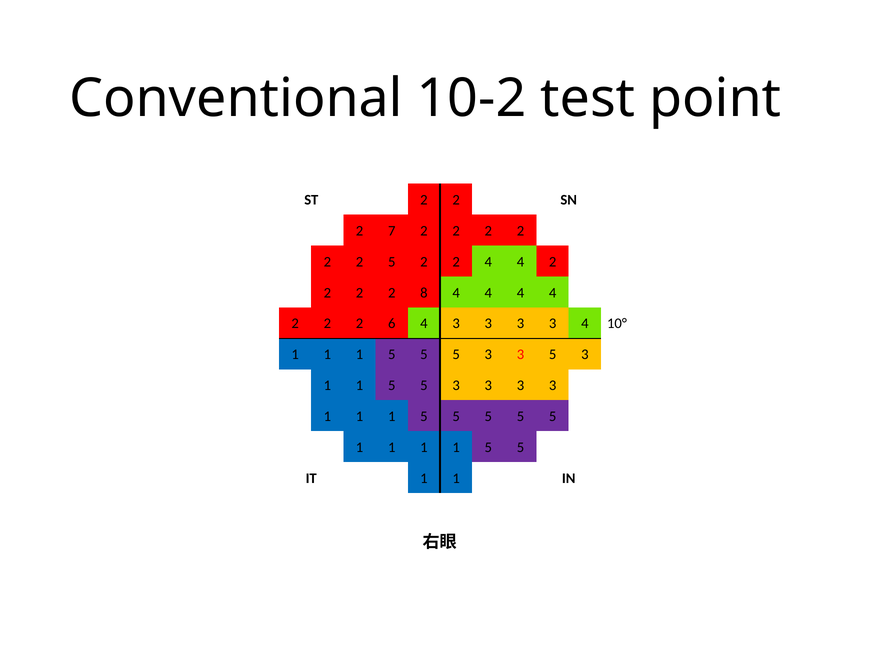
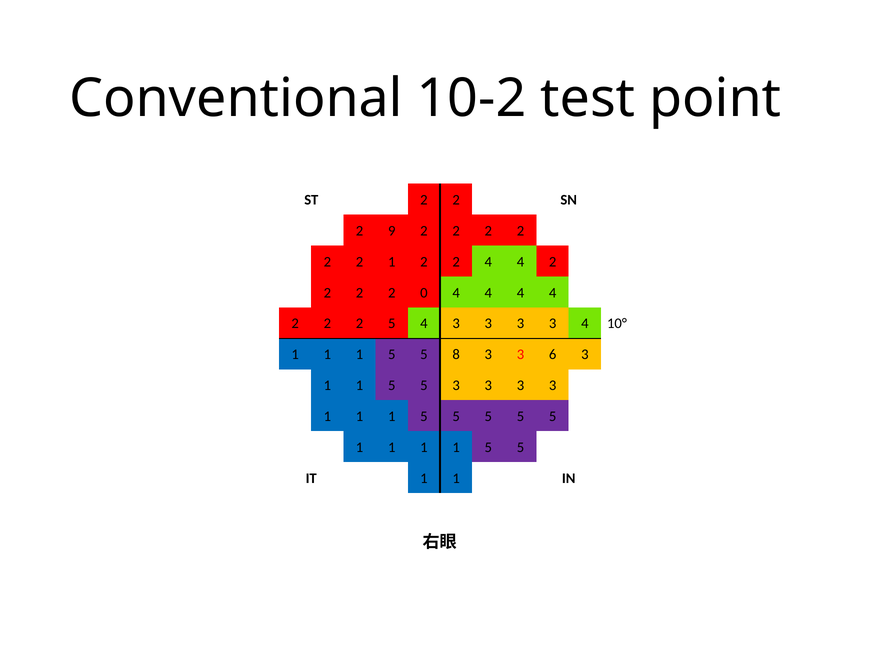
7: 7 -> 9 (392, 231)
2 5: 5 -> 1 (392, 262)
8: 8 -> 0 (424, 293)
2 6: 6 -> 5 (392, 324)
5: 5 -> 8 (456, 355)
3 5: 5 -> 6 (553, 355)
